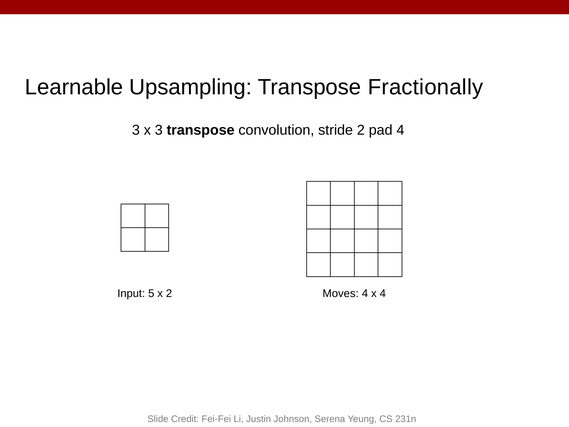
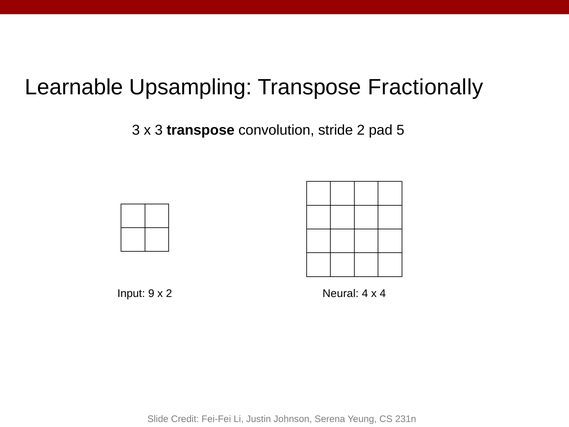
pad 4: 4 -> 5 (400, 130)
5: 5 -> 9 (151, 293)
Moves: Moves -> Neural (341, 293)
